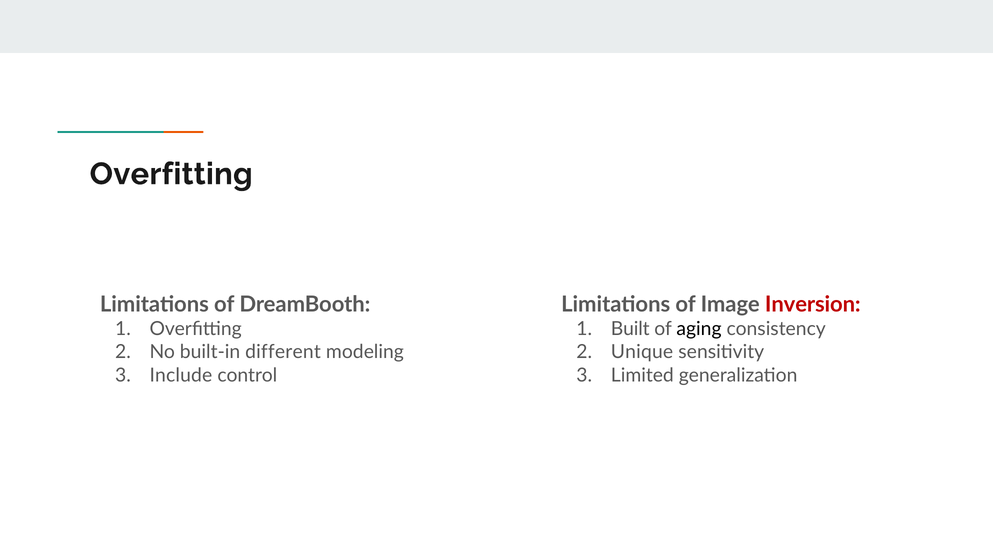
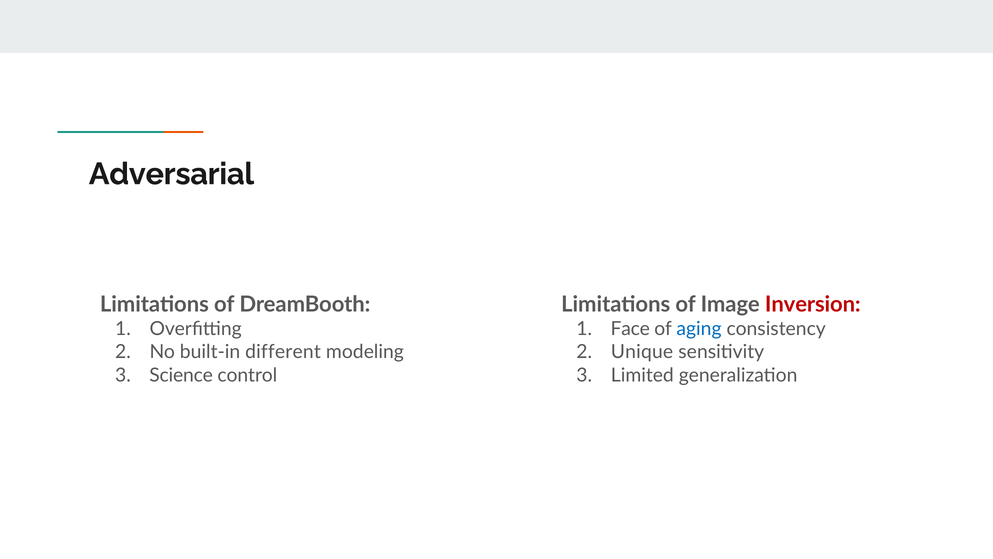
Overfitting: Overfitting -> Adversarial (171, 174)
Built: Built -> Face (630, 329)
aging colour: black -> blue (699, 329)
Include: Include -> Science (181, 375)
